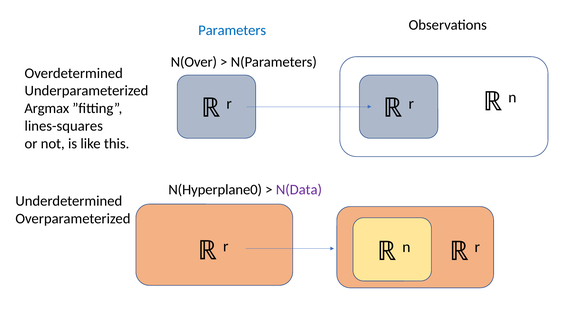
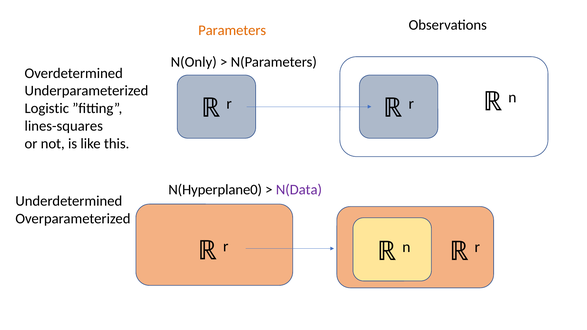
Parameters colour: blue -> orange (232, 30)
N(Over: N(Over -> N(Only (194, 62)
Argmax: Argmax -> Logistic (47, 108)
